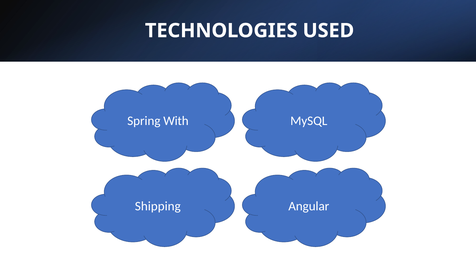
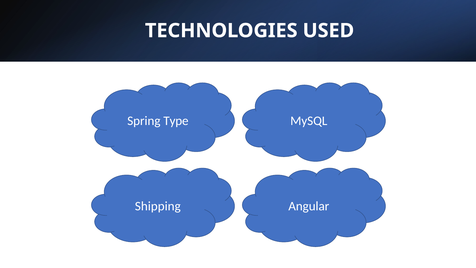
With: With -> Type (176, 121)
